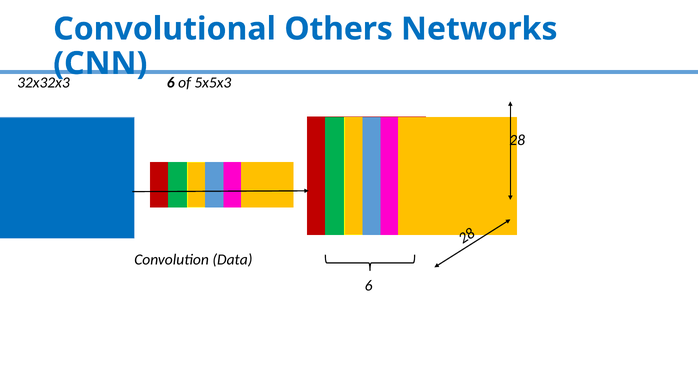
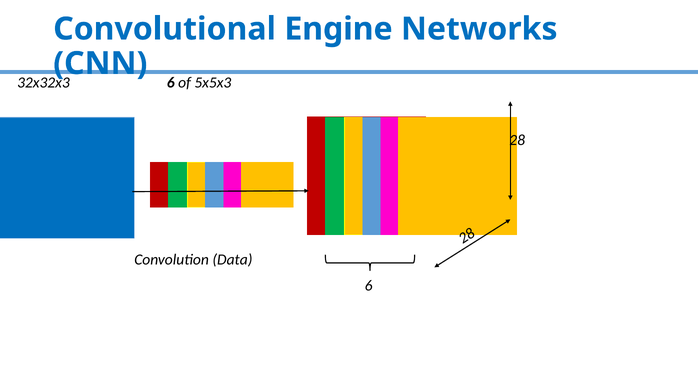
Others: Others -> Engine (338, 29)
